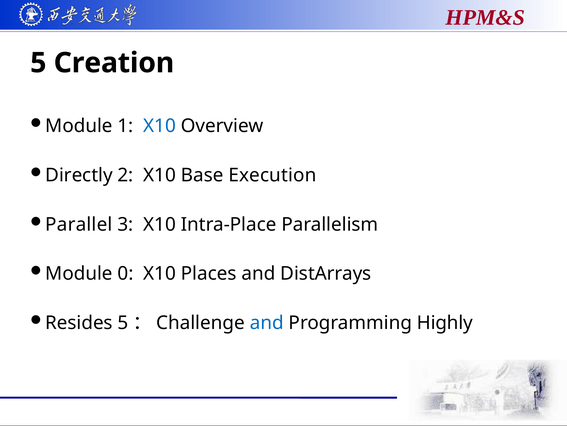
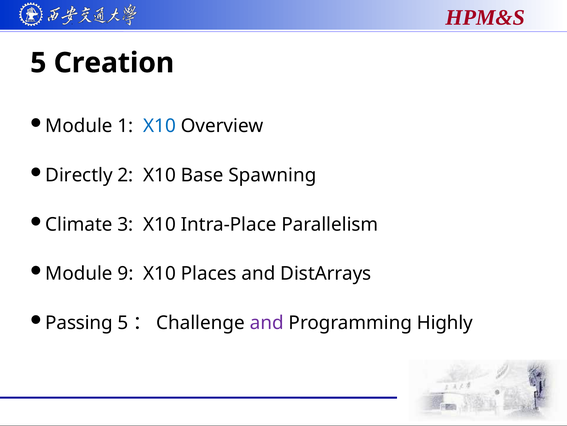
Execution: Execution -> Spawning (272, 175)
Parallel: Parallel -> Climate (79, 224)
0: 0 -> 9 (125, 273)
Resides: Resides -> Passing (79, 322)
and colour: blue -> purple (267, 322)
